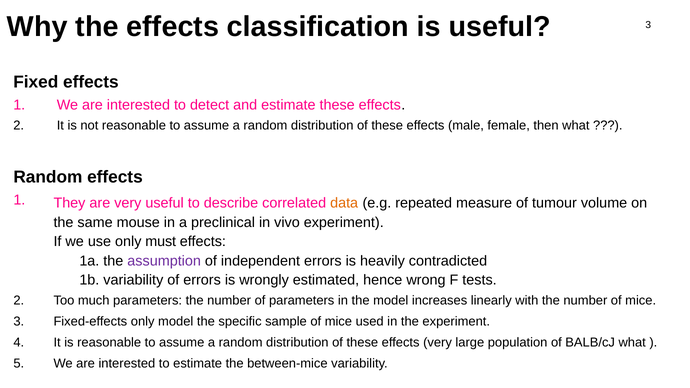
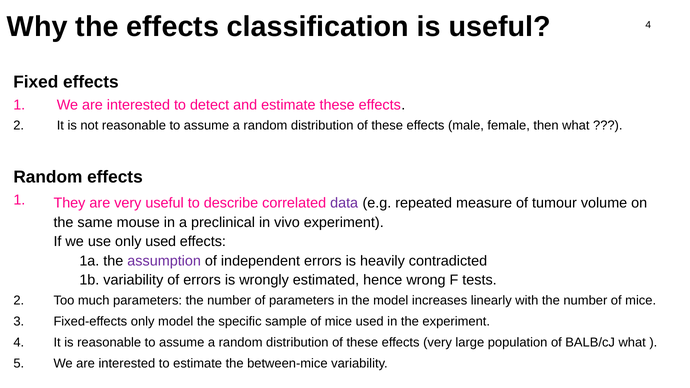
useful 3: 3 -> 4 (648, 25)
data colour: orange -> purple (344, 203)
only must: must -> used (161, 242)
